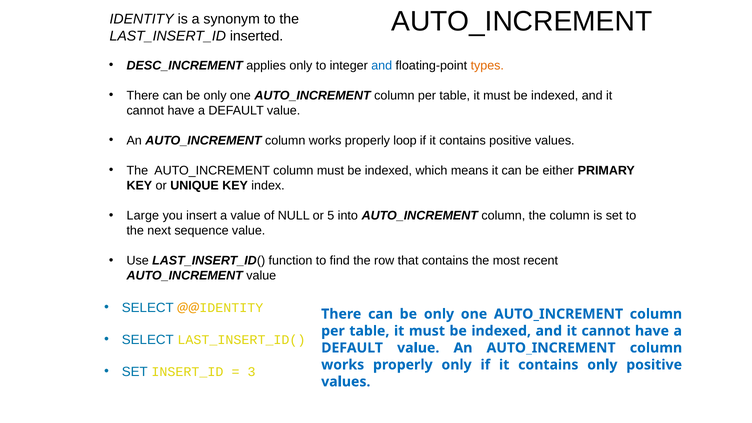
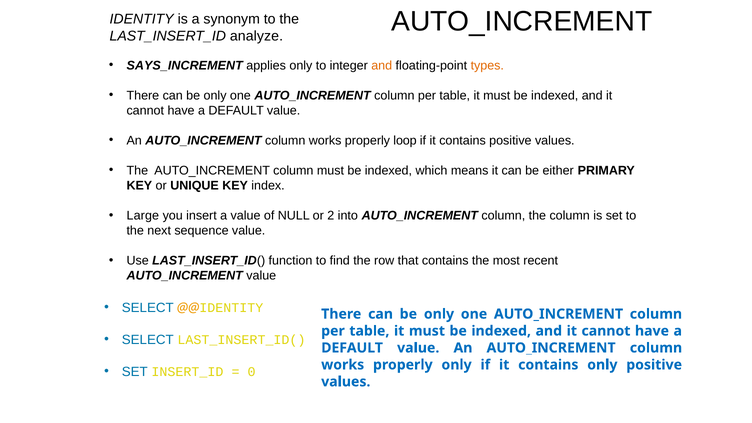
inserted: inserted -> analyze (257, 36)
DESC_INCREMENT: DESC_INCREMENT -> SAYS_INCREMENT (185, 65)
and colour: blue -> orange (382, 65)
5: 5 -> 2 (331, 216)
3: 3 -> 0 (252, 372)
